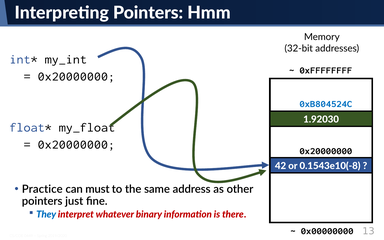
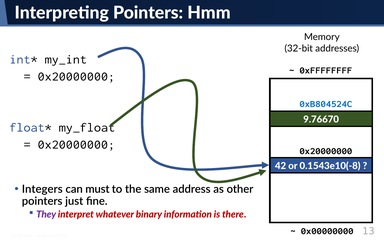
1.92030: 1.92030 -> 9.76670 (321, 119)
Practice: Practice -> Integers (42, 189)
They colour: blue -> purple (46, 214)
